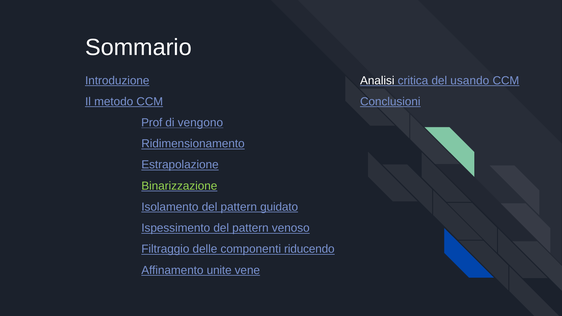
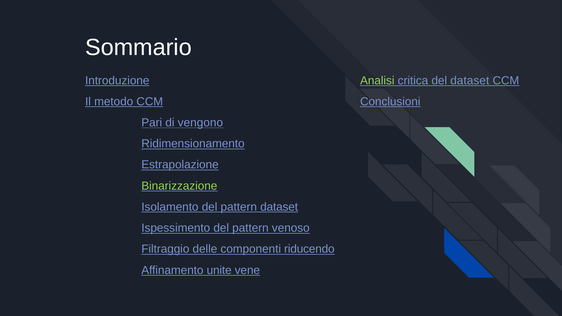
Analisi colour: white -> light green (377, 81)
del usando: usando -> dataset (470, 81)
Prof: Prof -> Pari (152, 123)
pattern guidato: guidato -> dataset (279, 207)
